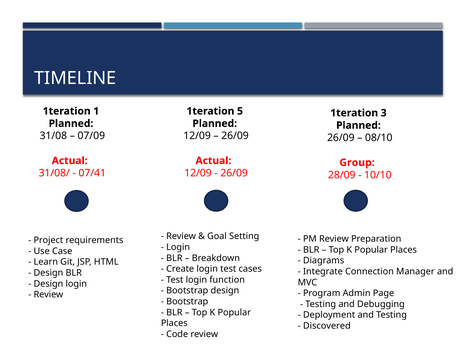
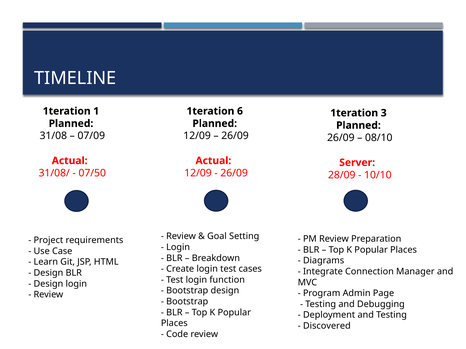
5: 5 -> 6 (240, 111)
Group: Group -> Server (357, 163)
07/41: 07/41 -> 07/50 (92, 173)
